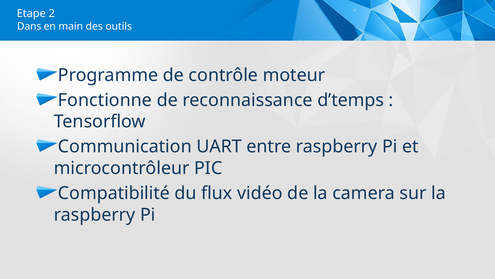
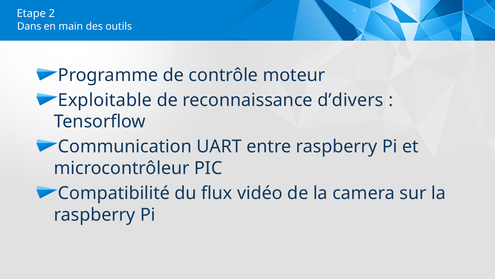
Fonctionne: Fonctionne -> Exploitable (105, 100)
d’temps: d’temps -> d’divers (351, 100)
